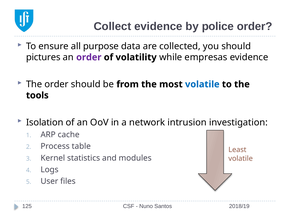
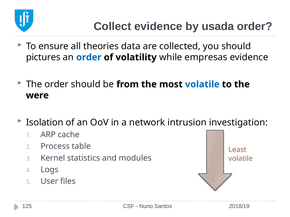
police: police -> usada (218, 26)
purpose: purpose -> theories (101, 46)
order colour: purple -> blue (89, 57)
tools: tools -> were (37, 96)
